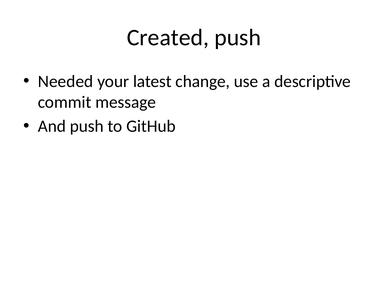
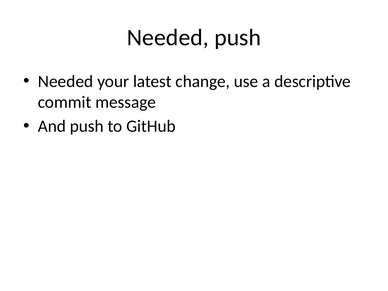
Created: Created -> Needed (168, 38)
